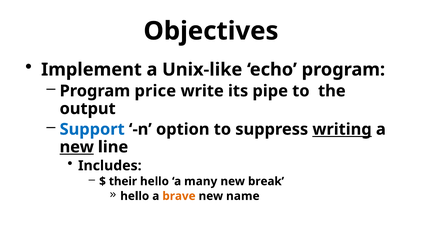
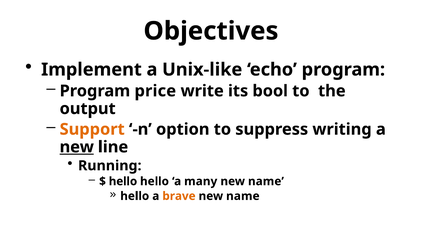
pipe: pipe -> bool (270, 91)
Support colour: blue -> orange (92, 130)
writing underline: present -> none (342, 130)
Includes: Includes -> Running (110, 166)
their: their -> hello (123, 182)
break: break -> name (266, 182)
